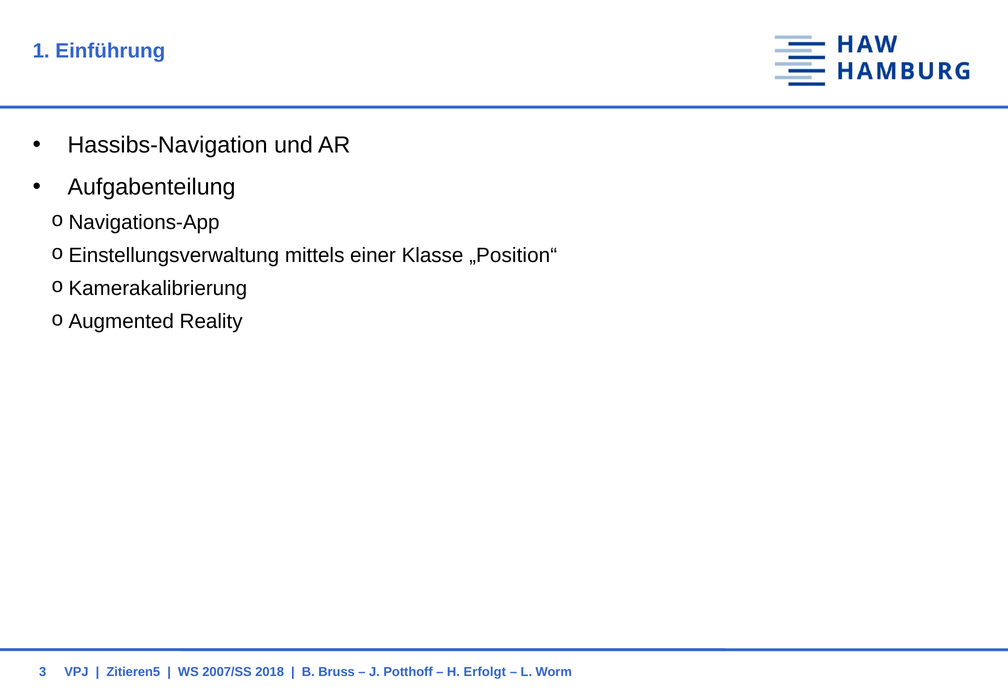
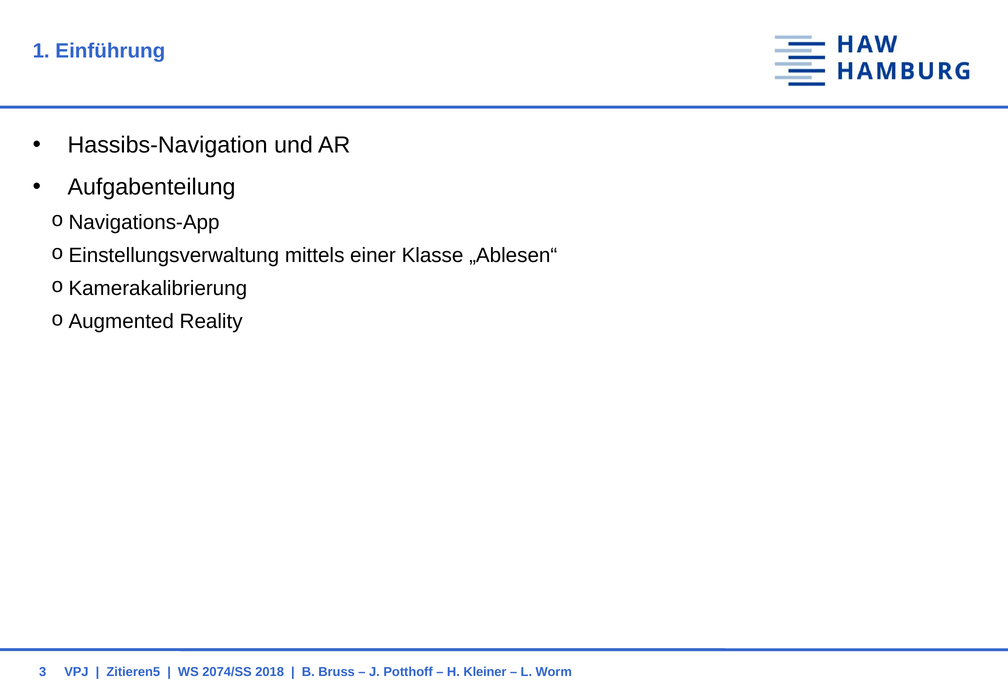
„Position“: „Position“ -> „Ablesen“ (513, 255)
2007/SS: 2007/SS -> 2074/SS (227, 672)
Erfolgt: Erfolgt -> Kleiner (485, 672)
